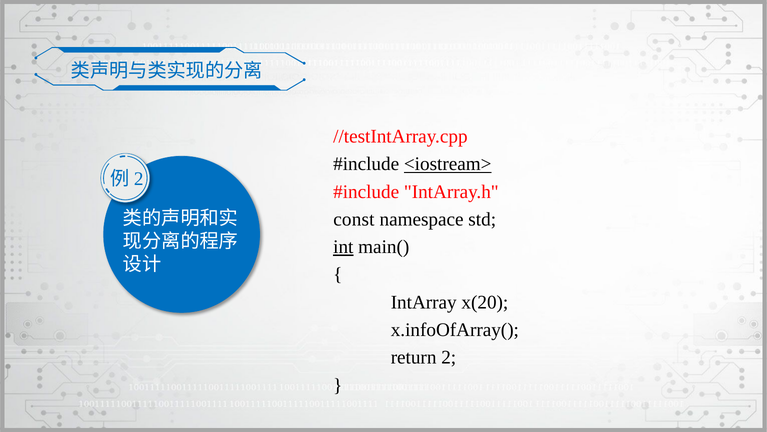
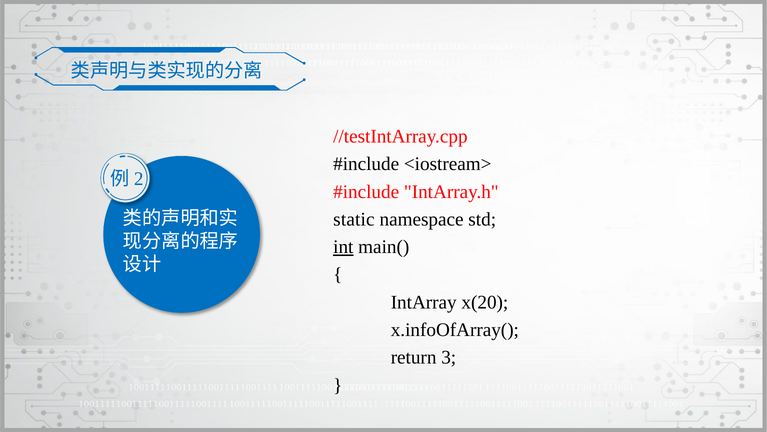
<iostream> underline: present -> none (448, 164)
const: const -> static (354, 219)
2: 2 -> 3 (449, 357)
